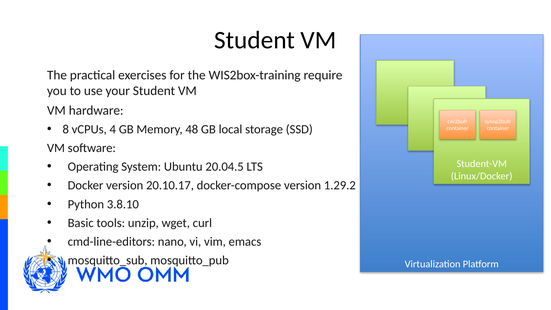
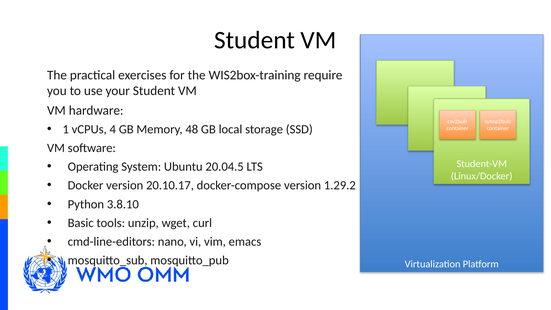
8: 8 -> 1 (66, 129)
